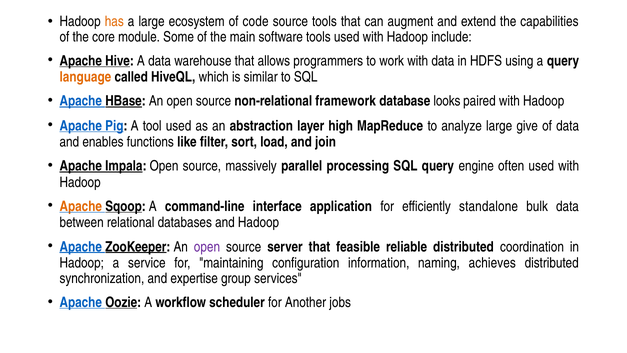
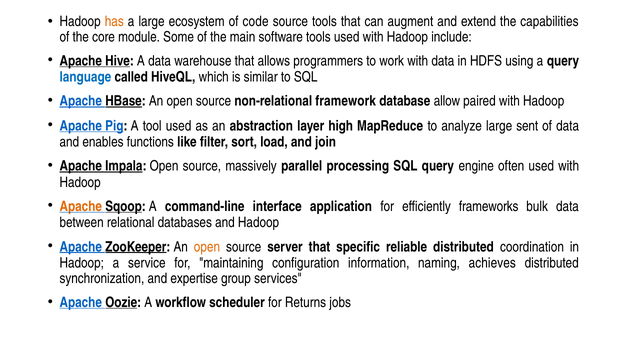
language colour: orange -> blue (85, 77)
looks: looks -> allow (447, 101)
give: give -> sent (527, 126)
standalone: standalone -> frameworks (489, 206)
open colour: purple -> orange (207, 247)
feasible: feasible -> specific (358, 247)
Another: Another -> Returns (306, 302)
